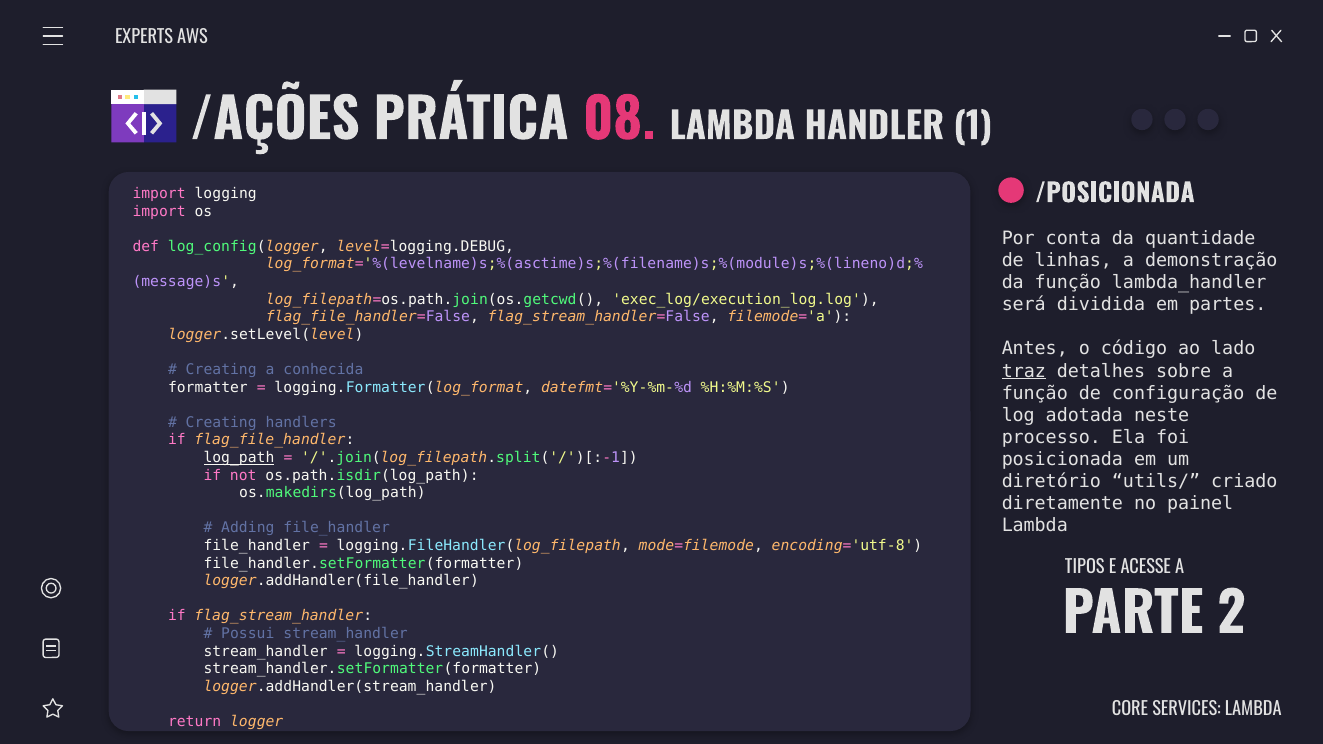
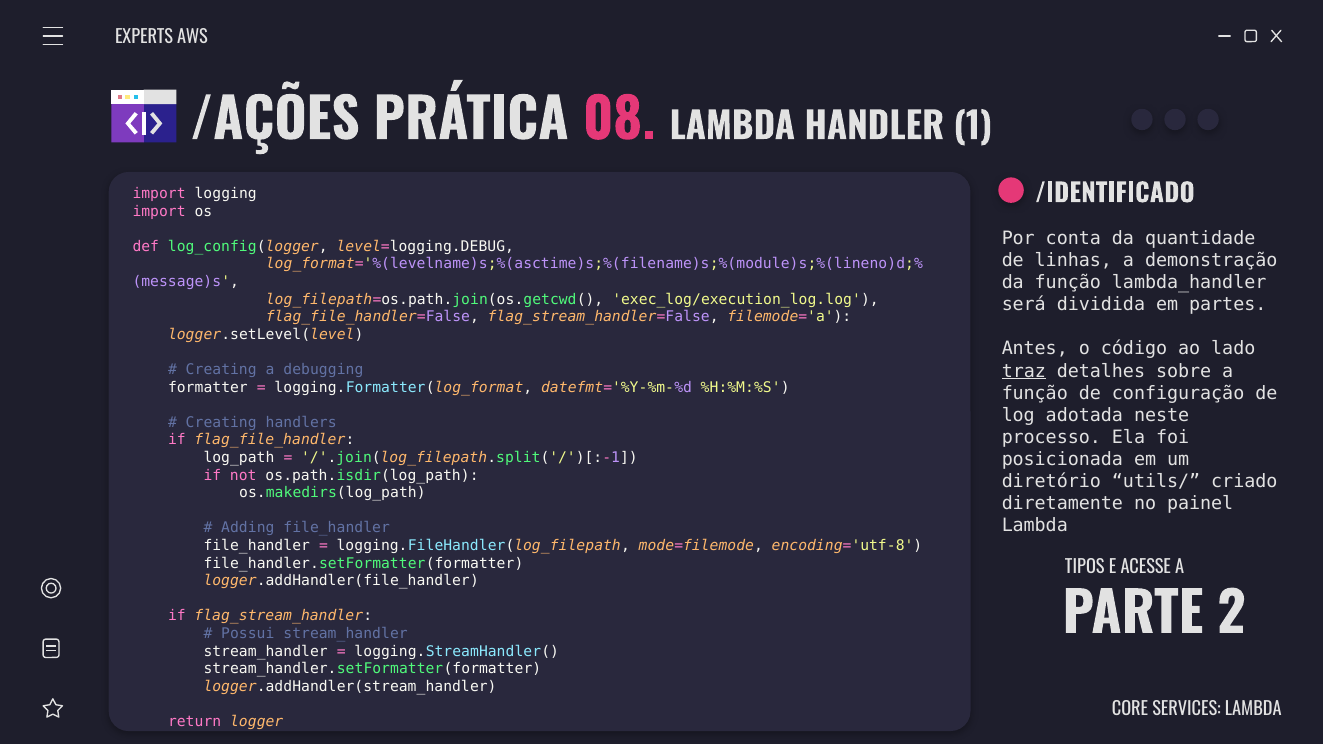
/POSICIONADA: /POSICIONADA -> /IDENTIFICADO (1115, 194)
conhecida: conhecida -> debugging (323, 370)
log_path underline: present -> none (239, 458)
